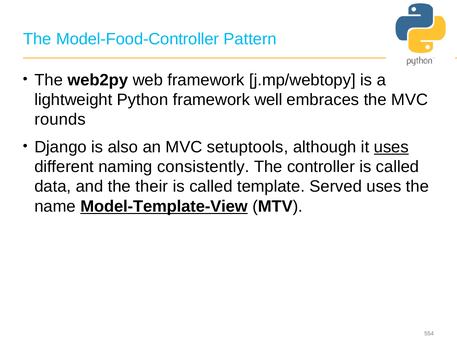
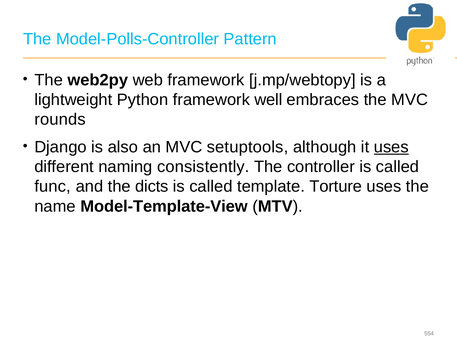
Model-Food-Controller: Model-Food-Controller -> Model-Polls-Controller (138, 39)
data: data -> func (53, 187)
their: their -> dicts (152, 187)
Served: Served -> Torture (336, 187)
Model-Template-View underline: present -> none (164, 207)
